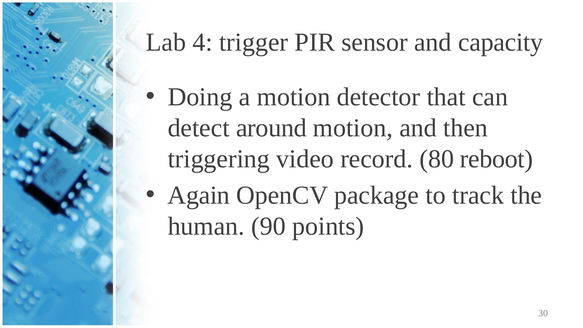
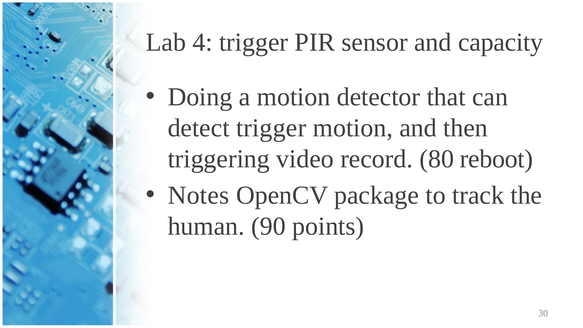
detect around: around -> trigger (271, 128)
Again: Again -> Notes (199, 195)
